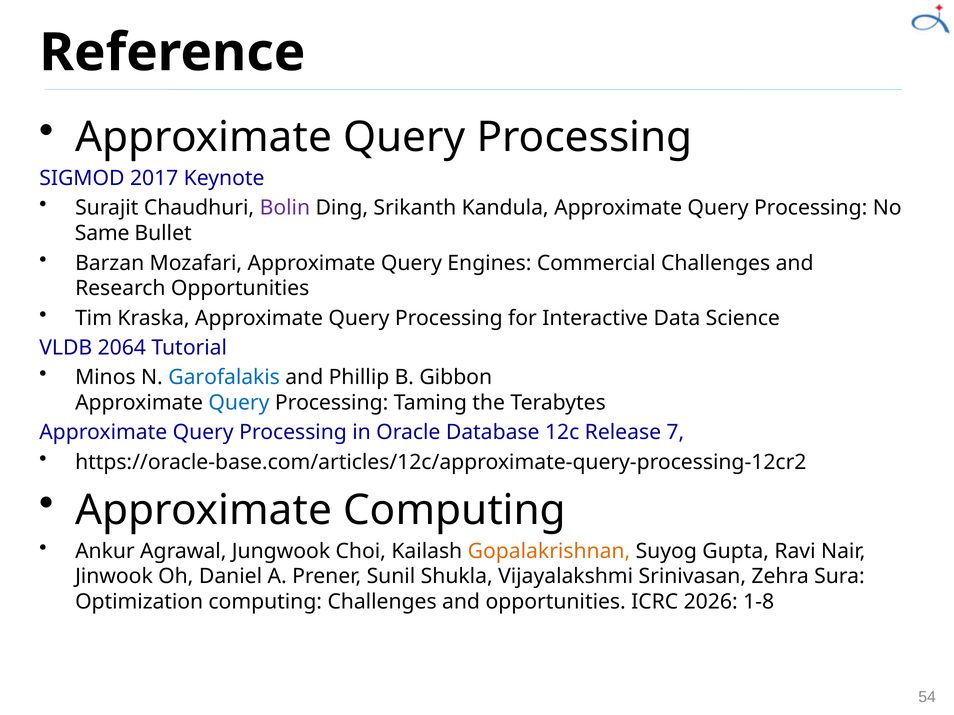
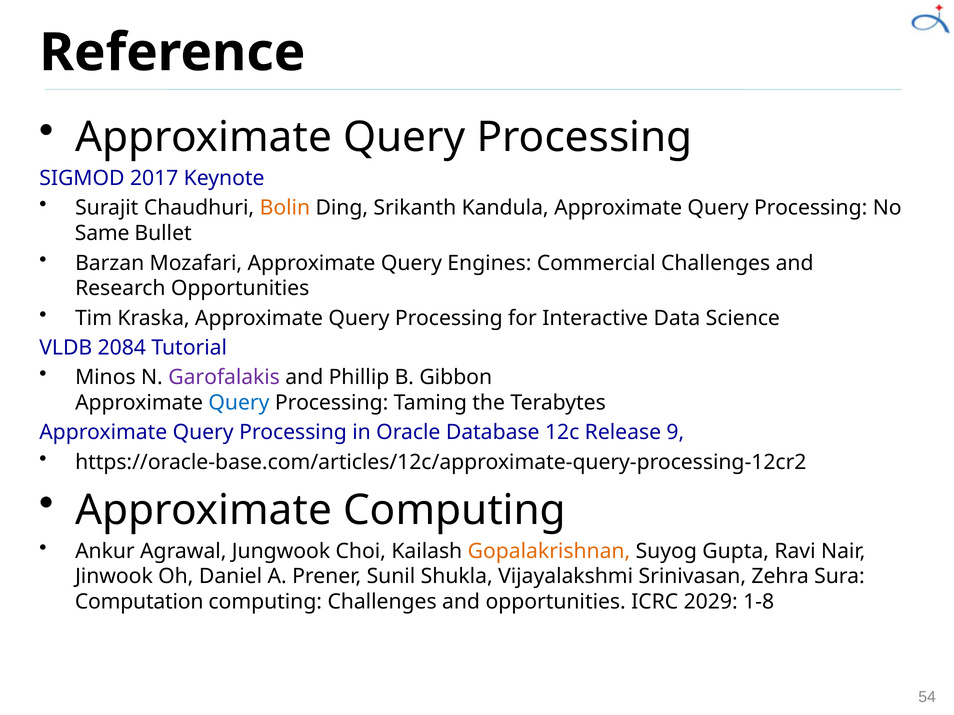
Bolin colour: purple -> orange (285, 208)
2064: 2064 -> 2084 (122, 348)
Garofalakis colour: blue -> purple (224, 378)
7: 7 -> 9 (675, 433)
Optimization: Optimization -> Computation (139, 602)
2026: 2026 -> 2029 (711, 602)
